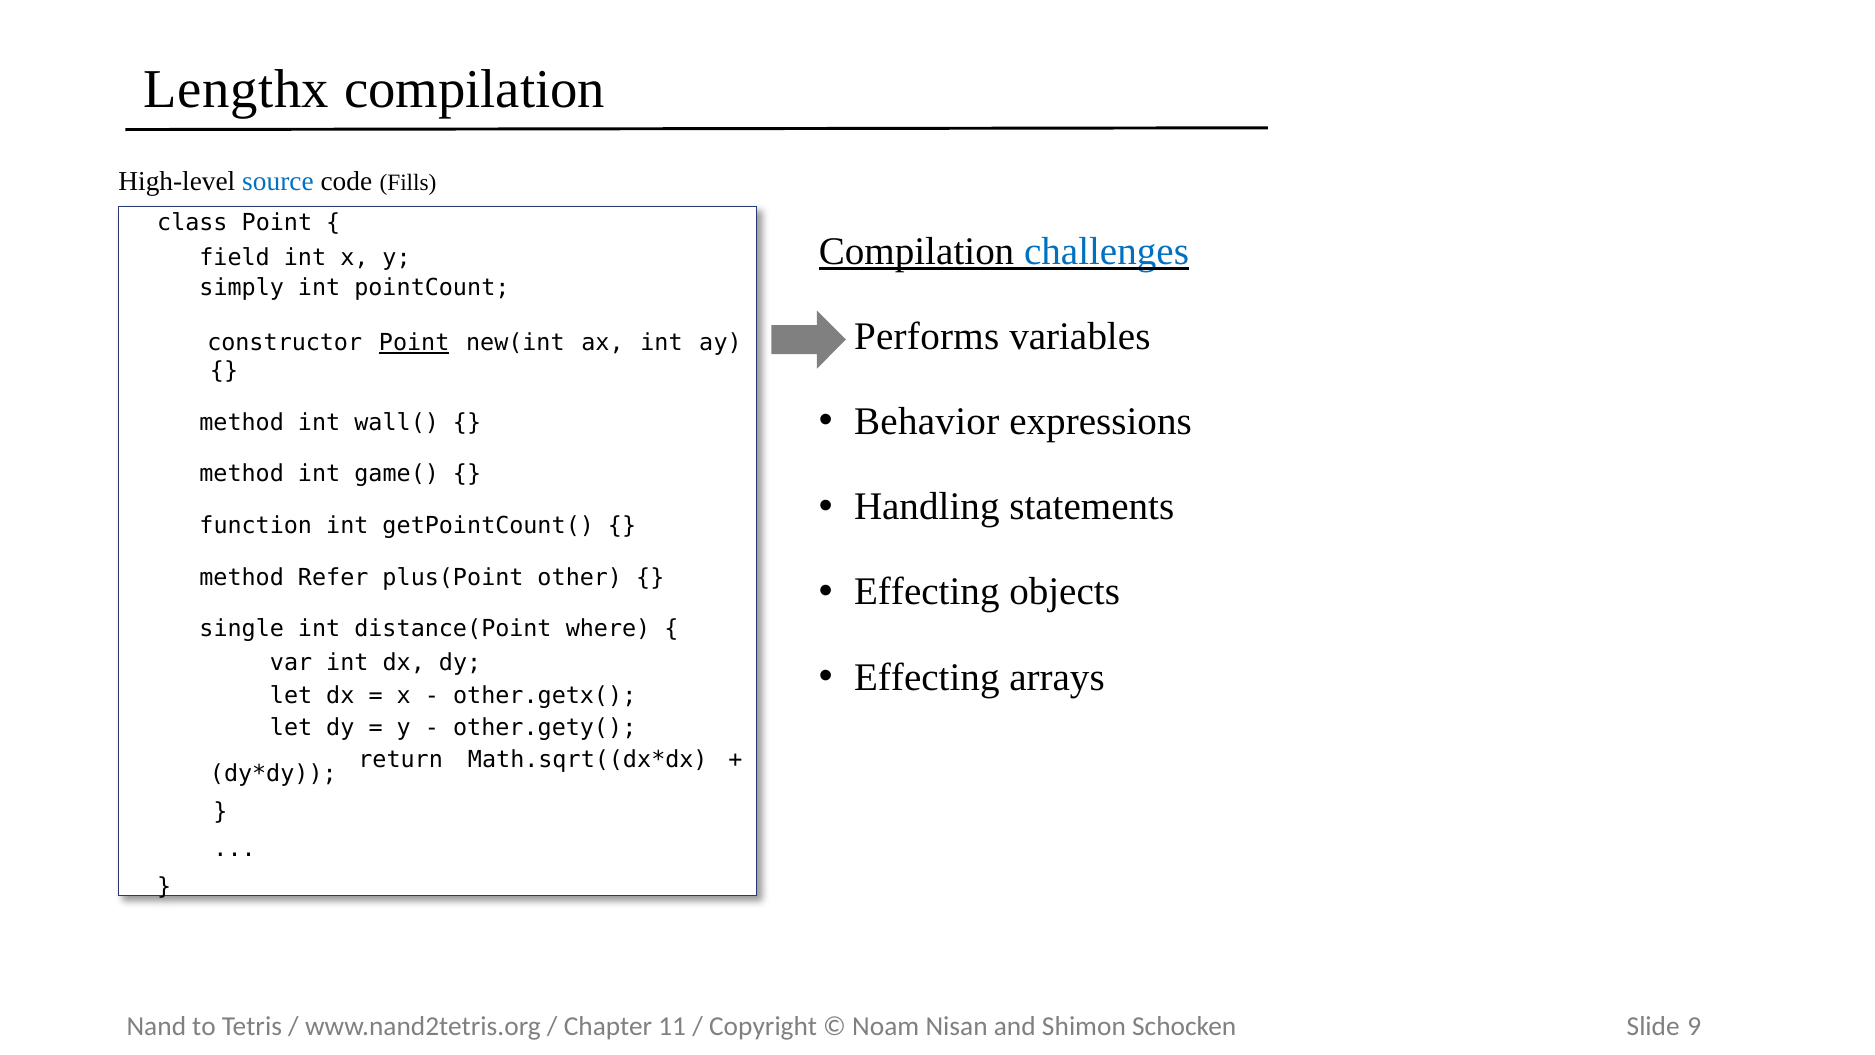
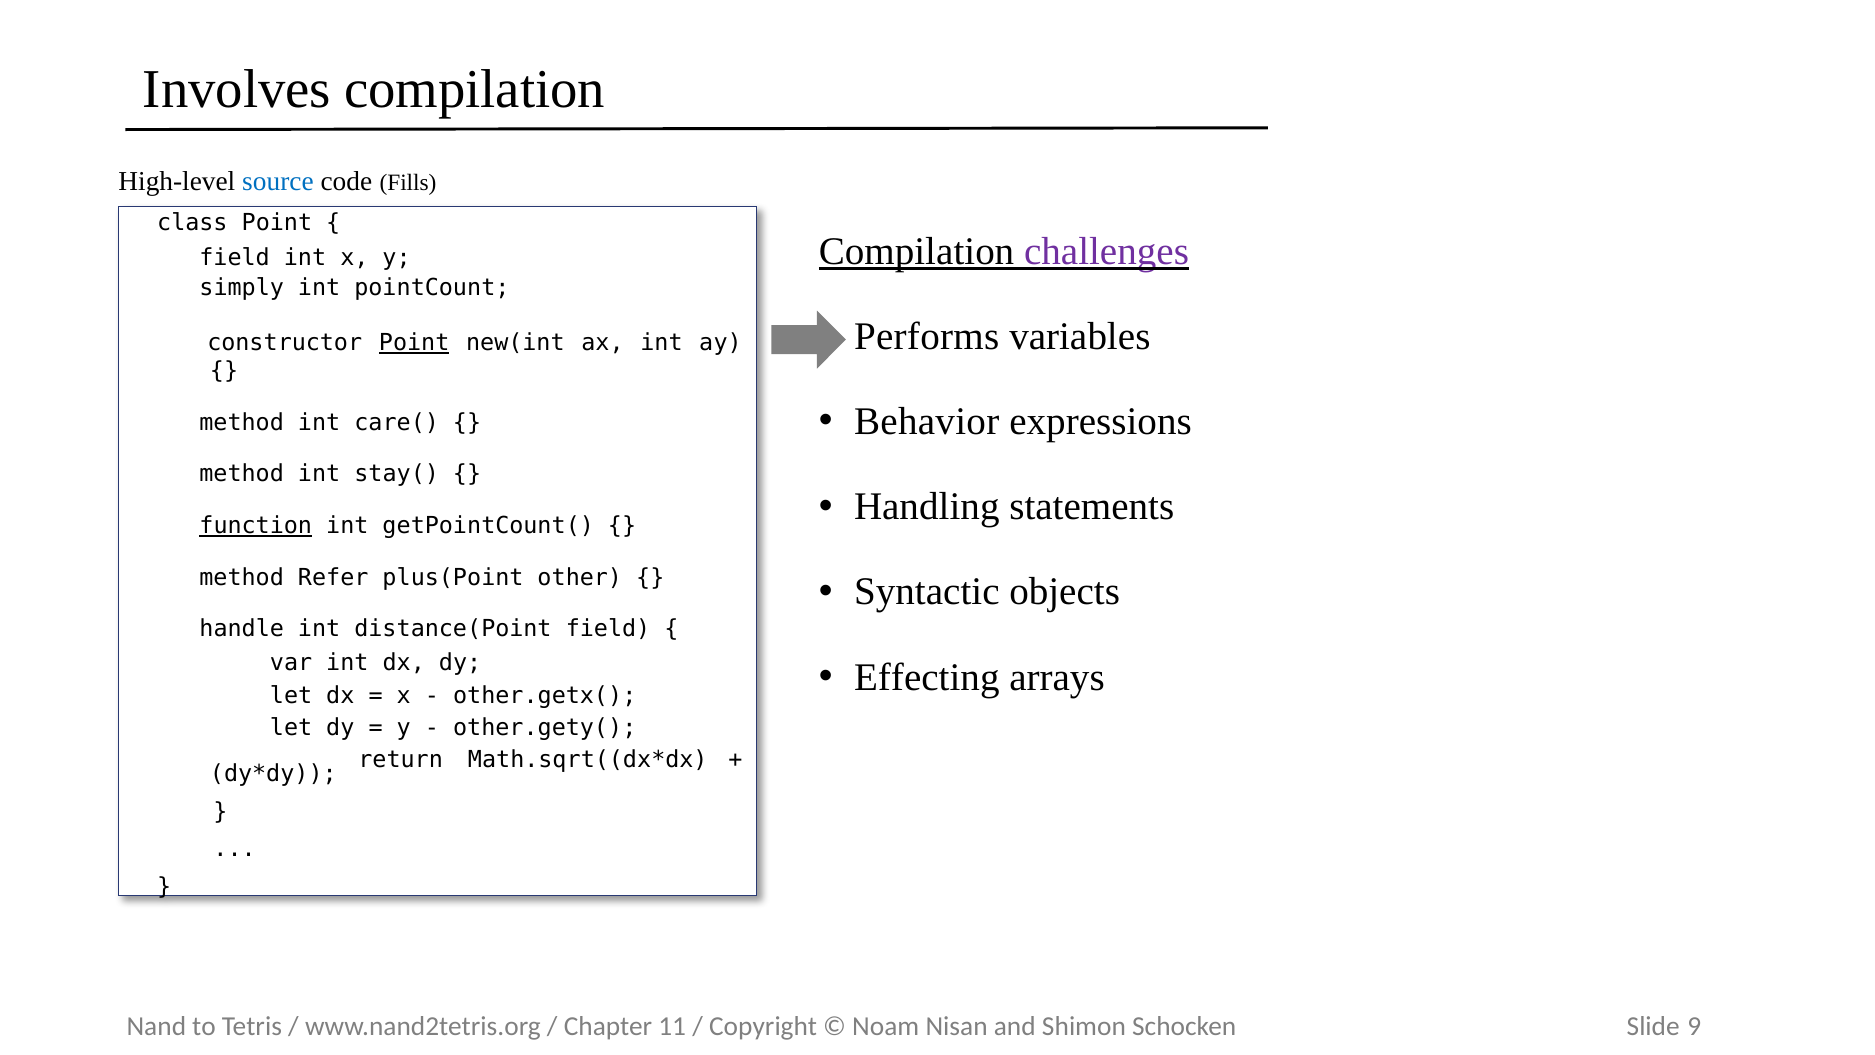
Lengthx: Lengthx -> Involves (237, 90)
challenges colour: blue -> purple (1107, 251)
wall(: wall( -> care( (397, 423)
game(: game( -> stay( (397, 474)
function underline: none -> present (256, 526)
Effecting: Effecting -> Syntactic (927, 592)
single: single -> handle (242, 629)
distance(Point where: where -> field (608, 629)
